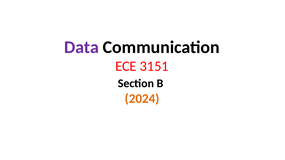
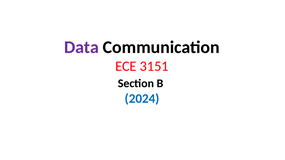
2024 colour: orange -> blue (142, 99)
